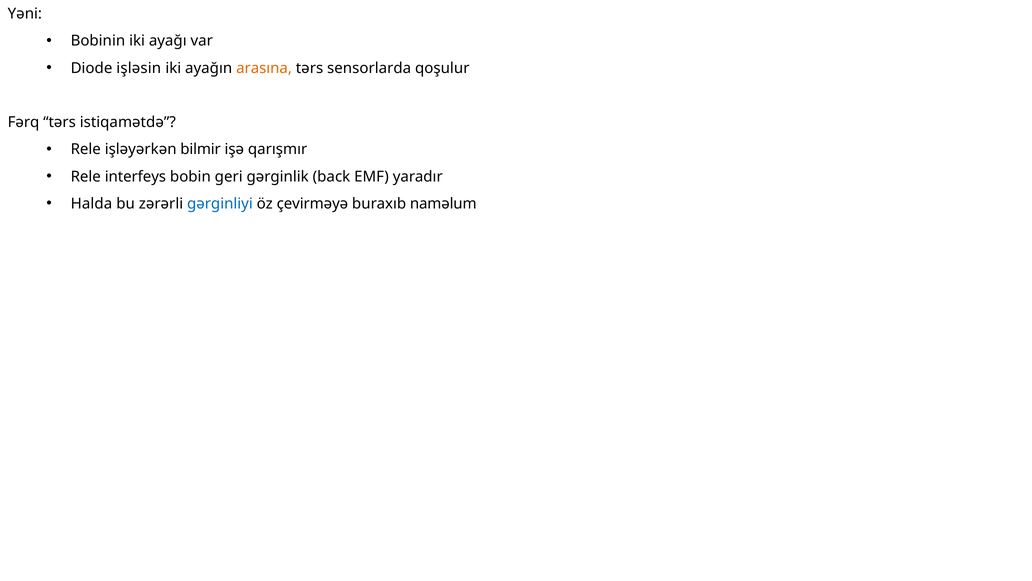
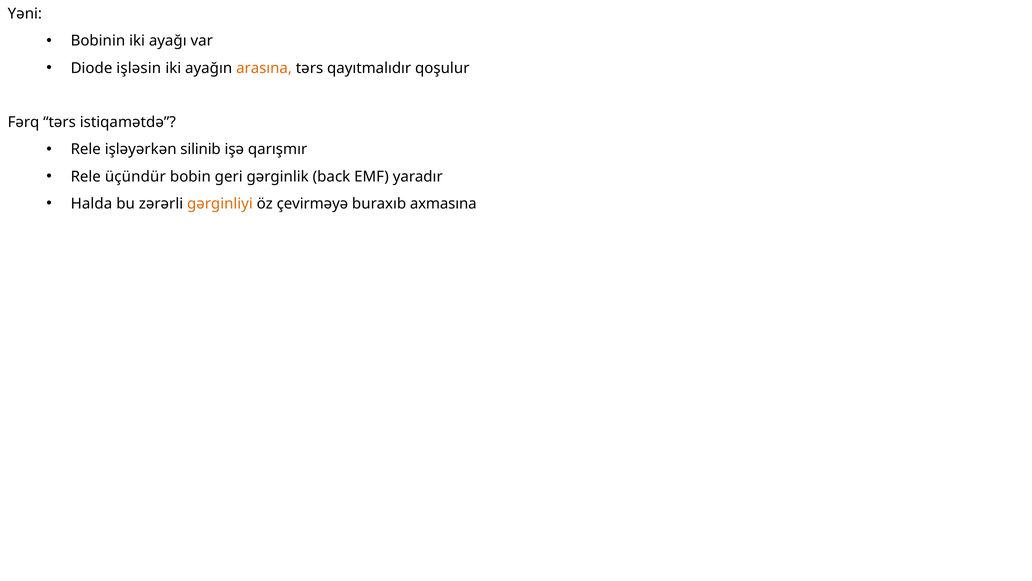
sensorlarda: sensorlarda -> qayıtmalıdır (369, 68)
bilmir: bilmir -> silinib (201, 149)
interfeys: interfeys -> üçündür (135, 176)
gərginliyi colour: blue -> orange (220, 204)
naməlum: naməlum -> axmasına (443, 204)
